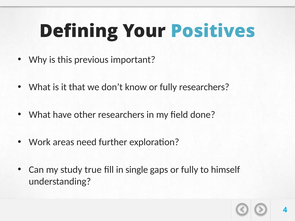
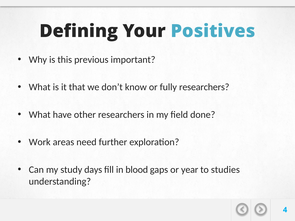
true: true -> days (93, 170)
single: single -> blood (137, 170)
gaps or fully: fully -> year (190, 170)
himself: himself -> studies (225, 170)
